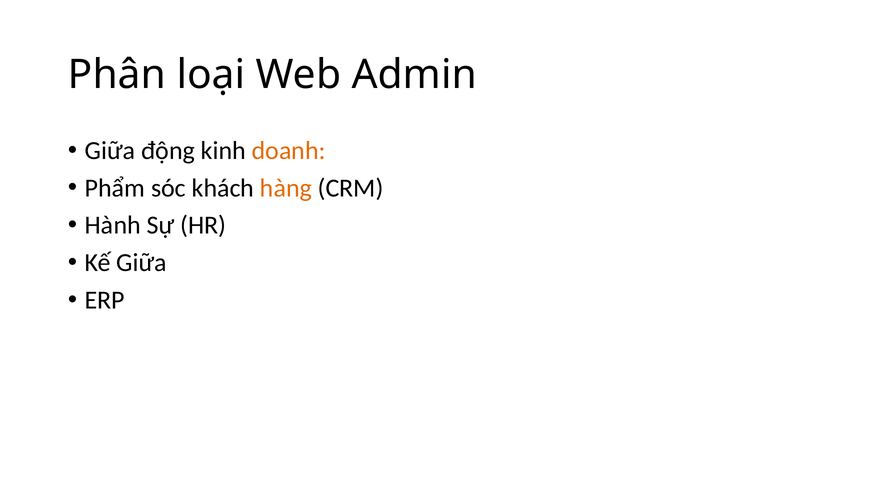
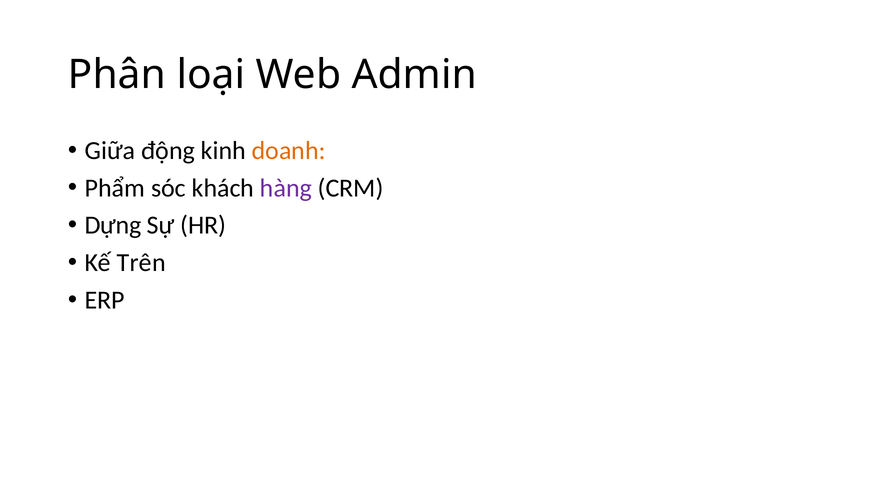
hàng colour: orange -> purple (286, 188)
Hành: Hành -> Dựng (113, 225)
Kế Giữa: Giữa -> Trên (141, 263)
